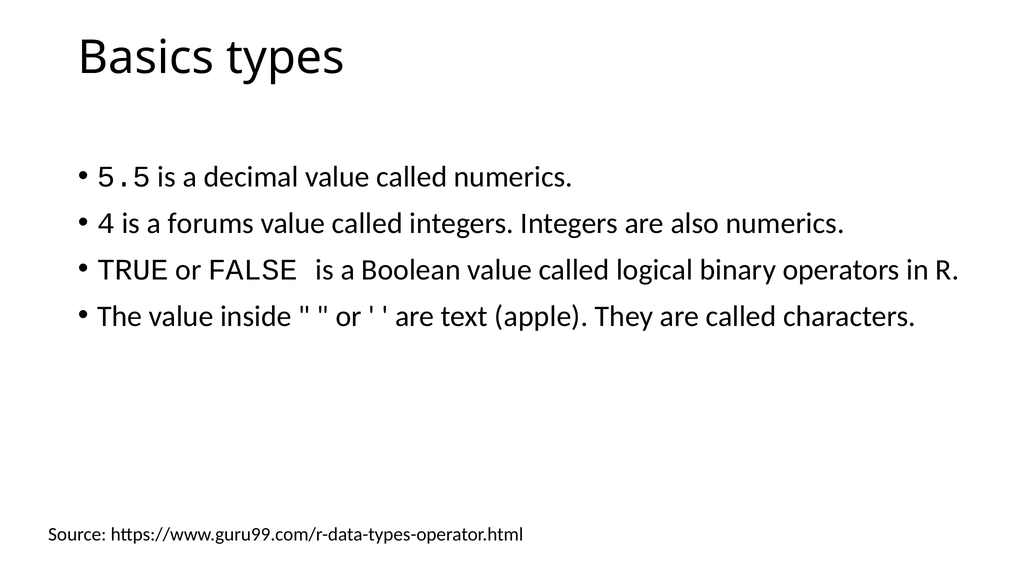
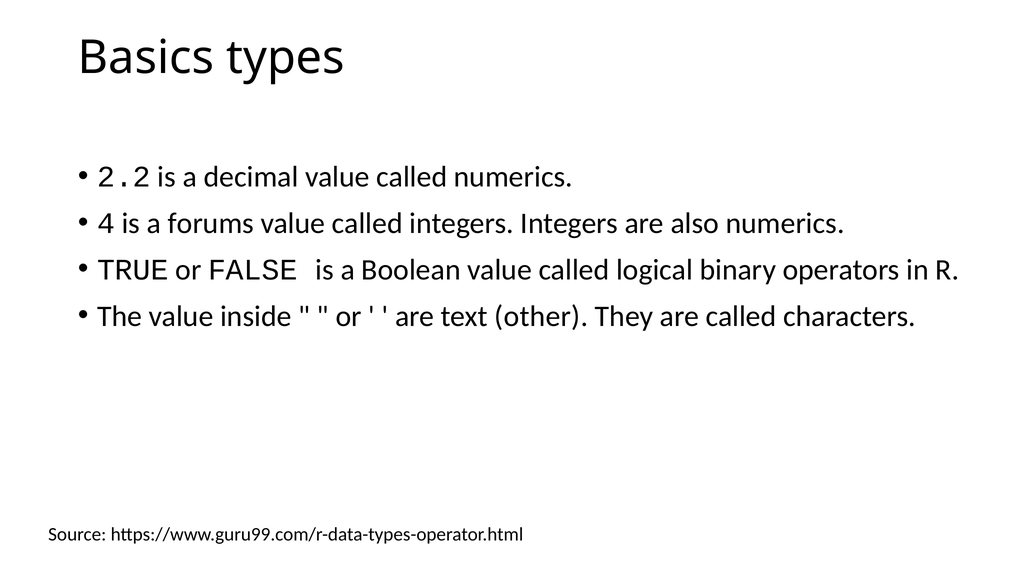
5.5: 5.5 -> 2.2 (124, 177)
apple: apple -> other (541, 316)
